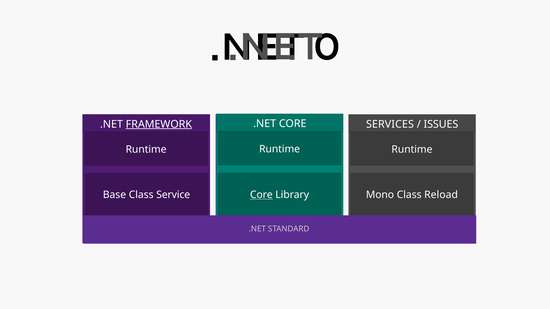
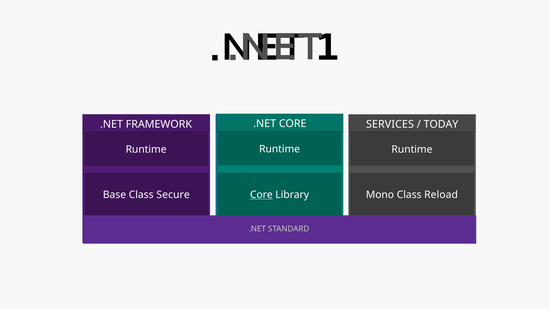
0: 0 -> 1 (327, 47)
FRAMEWORK underline: present -> none (159, 124)
ISSUES: ISSUES -> TODAY (441, 124)
Service: Service -> Secure (173, 195)
